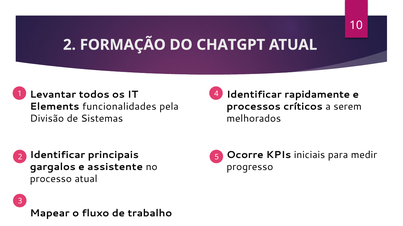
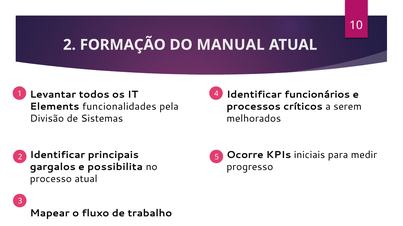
CHATGPT: CHATGPT -> MANUAL (231, 45)
rapidamente: rapidamente -> funcionários (317, 95)
assistente: assistente -> possibilita (115, 167)
